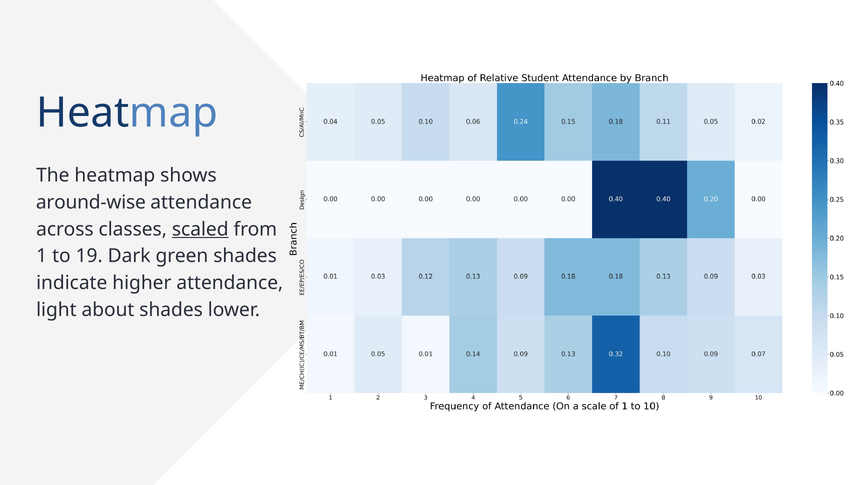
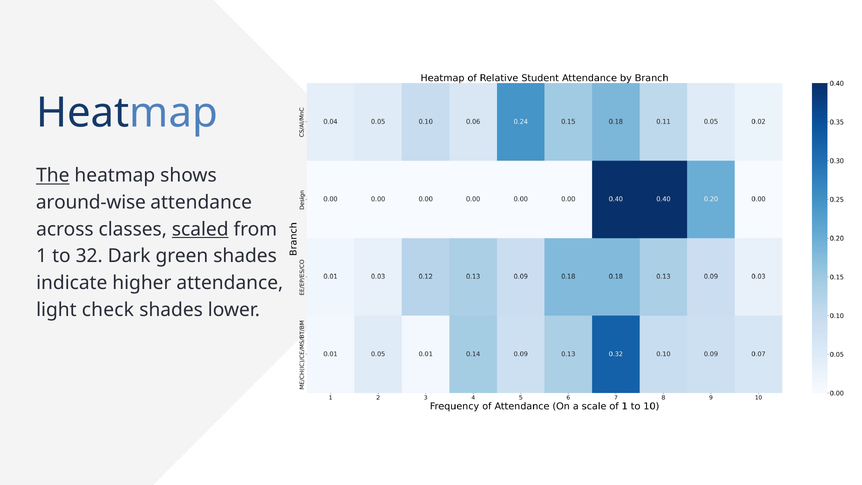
The underline: none -> present (53, 176)
19: 19 -> 32 (89, 256)
about: about -> check (108, 310)
